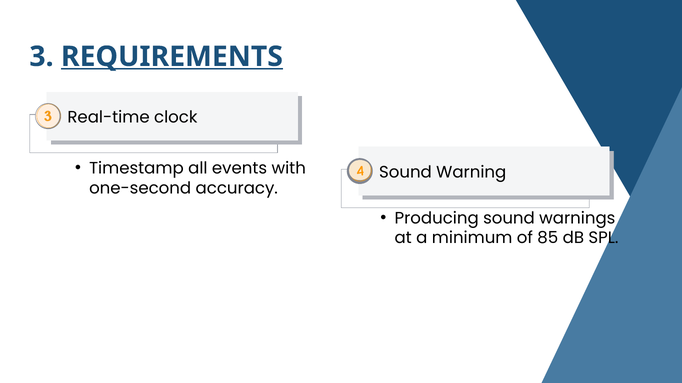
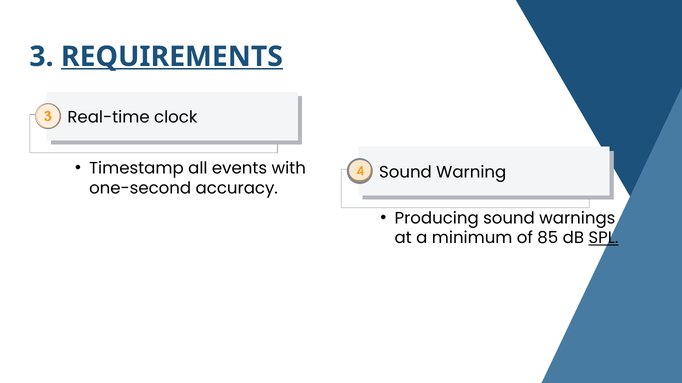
SPL underline: none -> present (603, 238)
